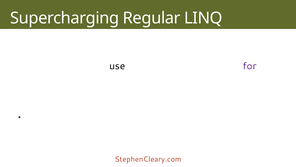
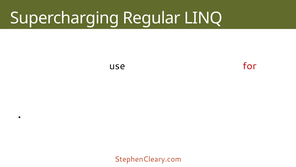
for colour: purple -> red (250, 66)
